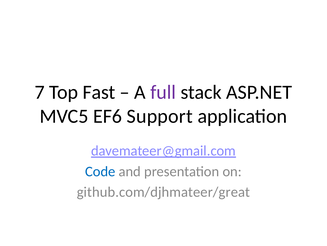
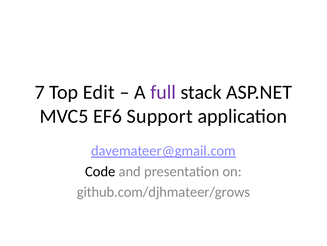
Fast: Fast -> Edit (99, 92)
Code colour: blue -> black (100, 171)
github.com/djhmateer/great: github.com/djhmateer/great -> github.com/djhmateer/grows (163, 191)
